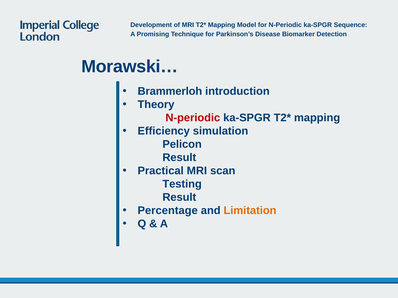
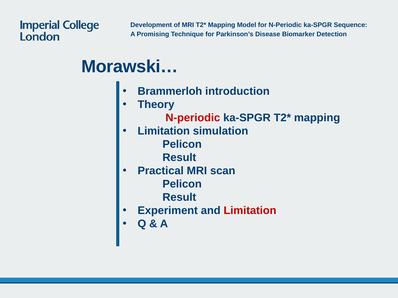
Efficiency: Efficiency -> Limitation (164, 131)
Testing: Testing -> Pelicon (182, 184)
Percentage: Percentage -> Experiment (168, 211)
Limitation colour: orange -> red (250, 211)
